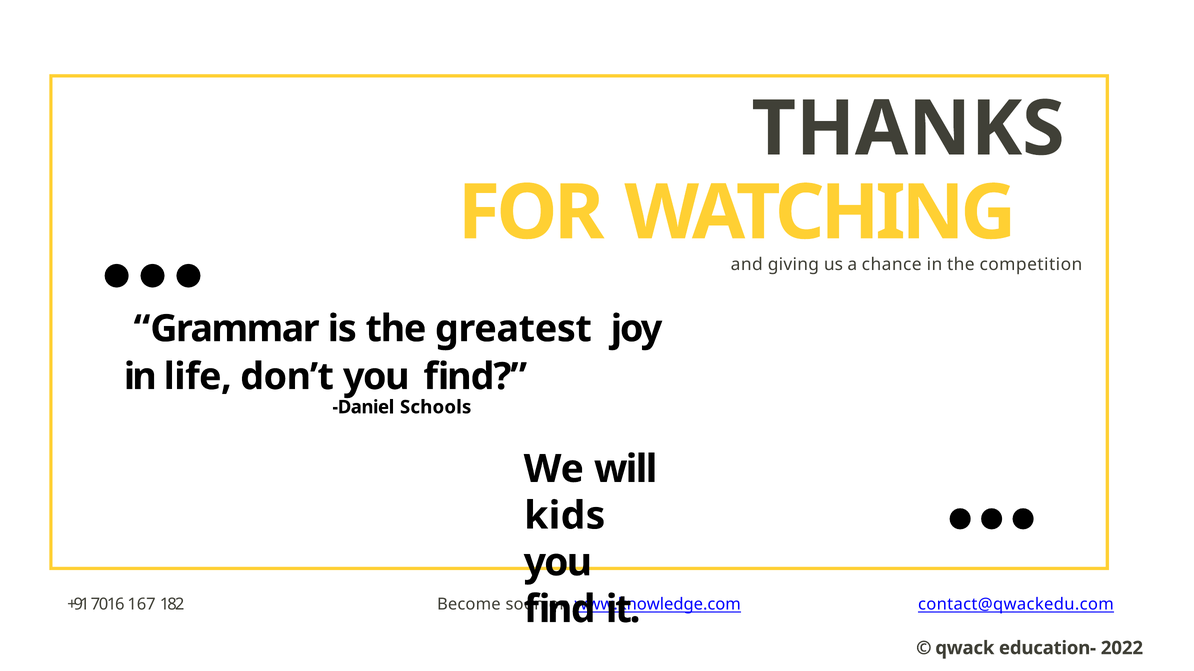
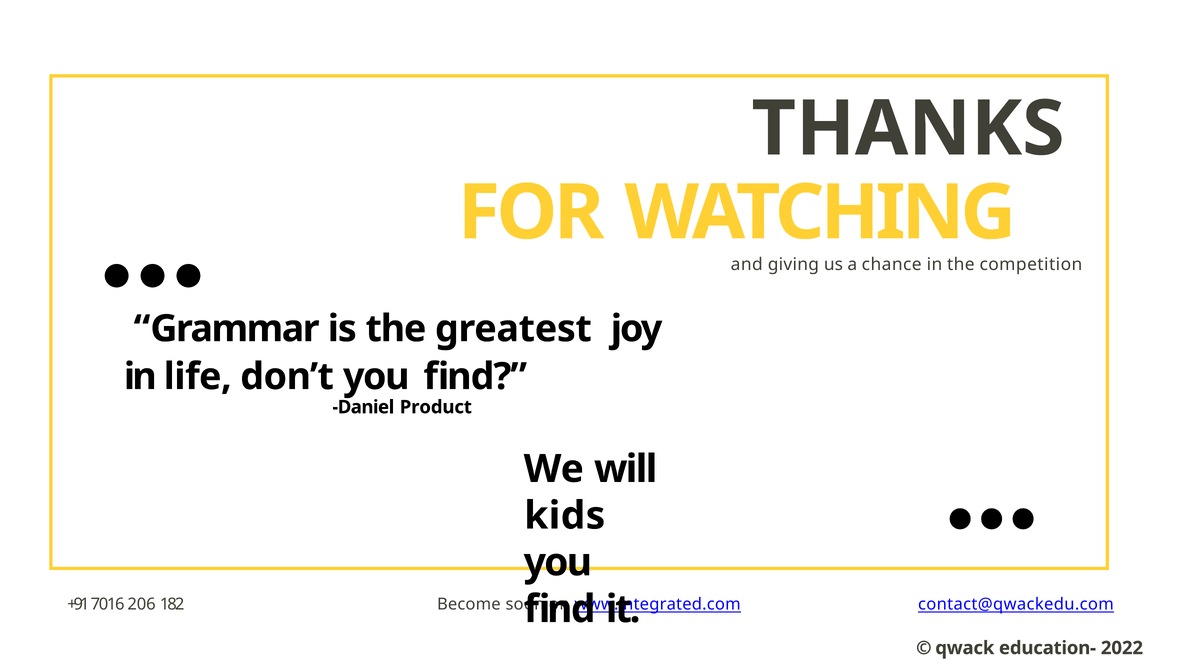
Schools: Schools -> Product (436, 408)
167: 167 -> 206 (142, 605)
www.knowledge.com: www.knowledge.com -> www.integrated.com (658, 605)
